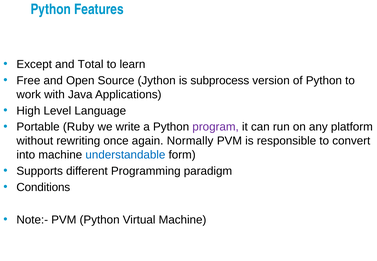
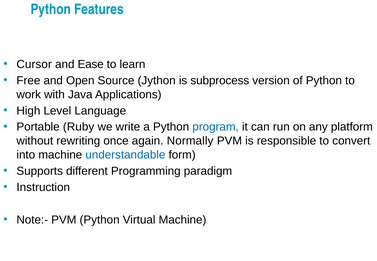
Except: Except -> Cursor (34, 64)
Total: Total -> Ease (91, 64)
program colour: purple -> blue (216, 127)
Conditions: Conditions -> Instruction (43, 187)
